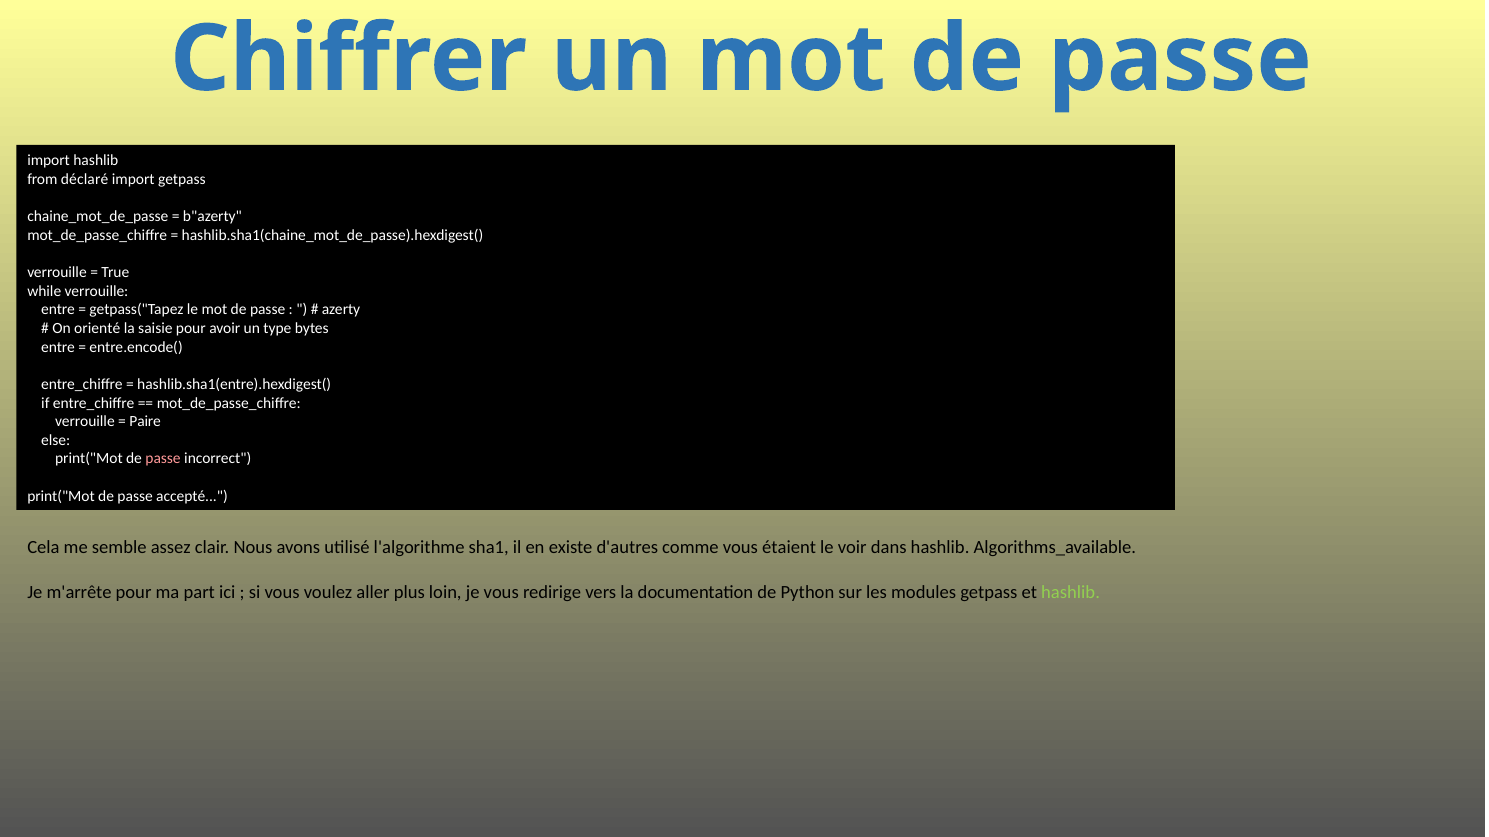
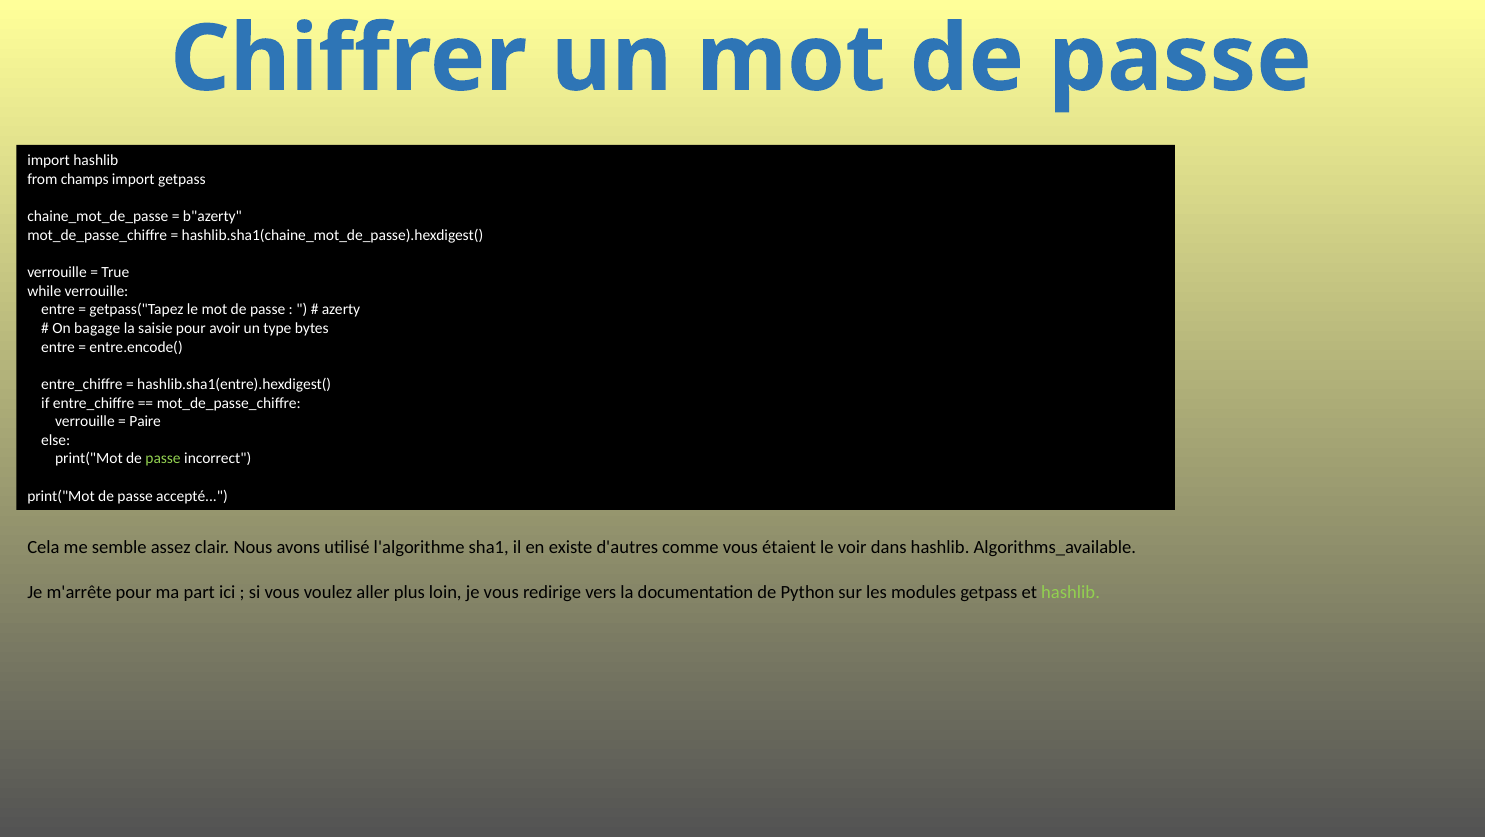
déclaré: déclaré -> champs (85, 180)
orienté: orienté -> bagage (97, 329)
passe colour: pink -> light green (163, 459)
